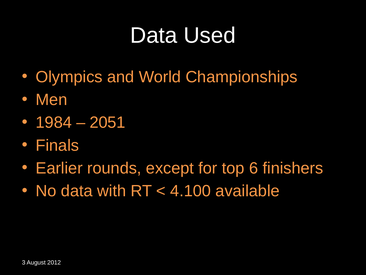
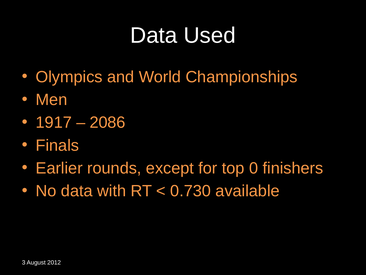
1984: 1984 -> 1917 (54, 122)
2051: 2051 -> 2086 (108, 122)
6: 6 -> 0 (254, 168)
4.100: 4.100 -> 0.730 (191, 191)
